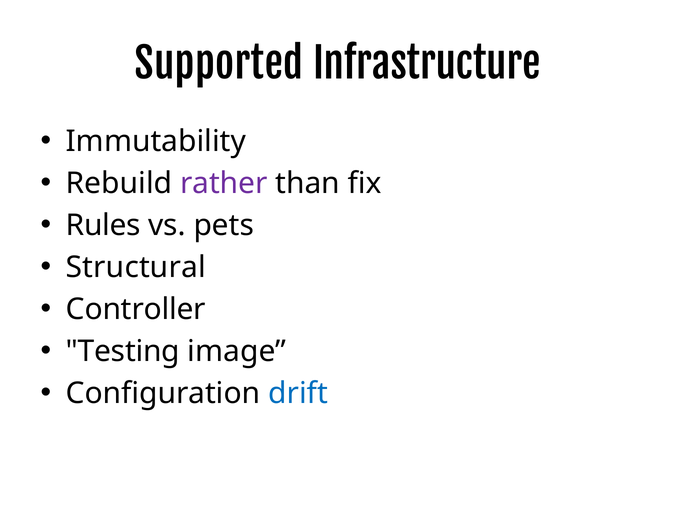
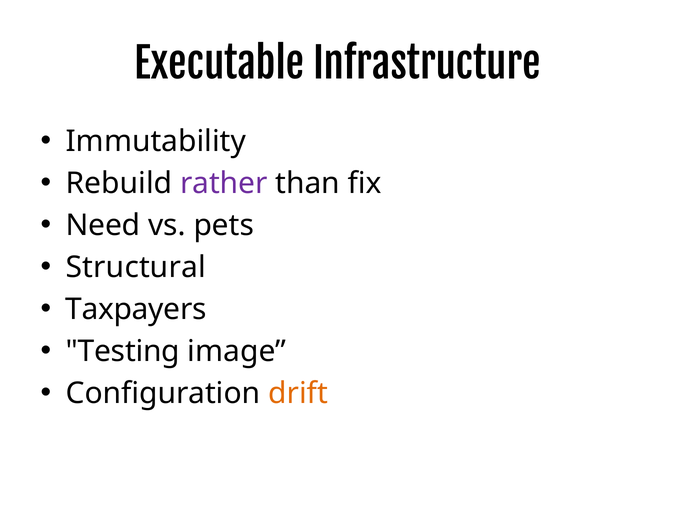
Supported: Supported -> Executable (219, 65)
Rules: Rules -> Need (103, 226)
Controller: Controller -> Taxpayers (136, 310)
drift colour: blue -> orange (298, 394)
